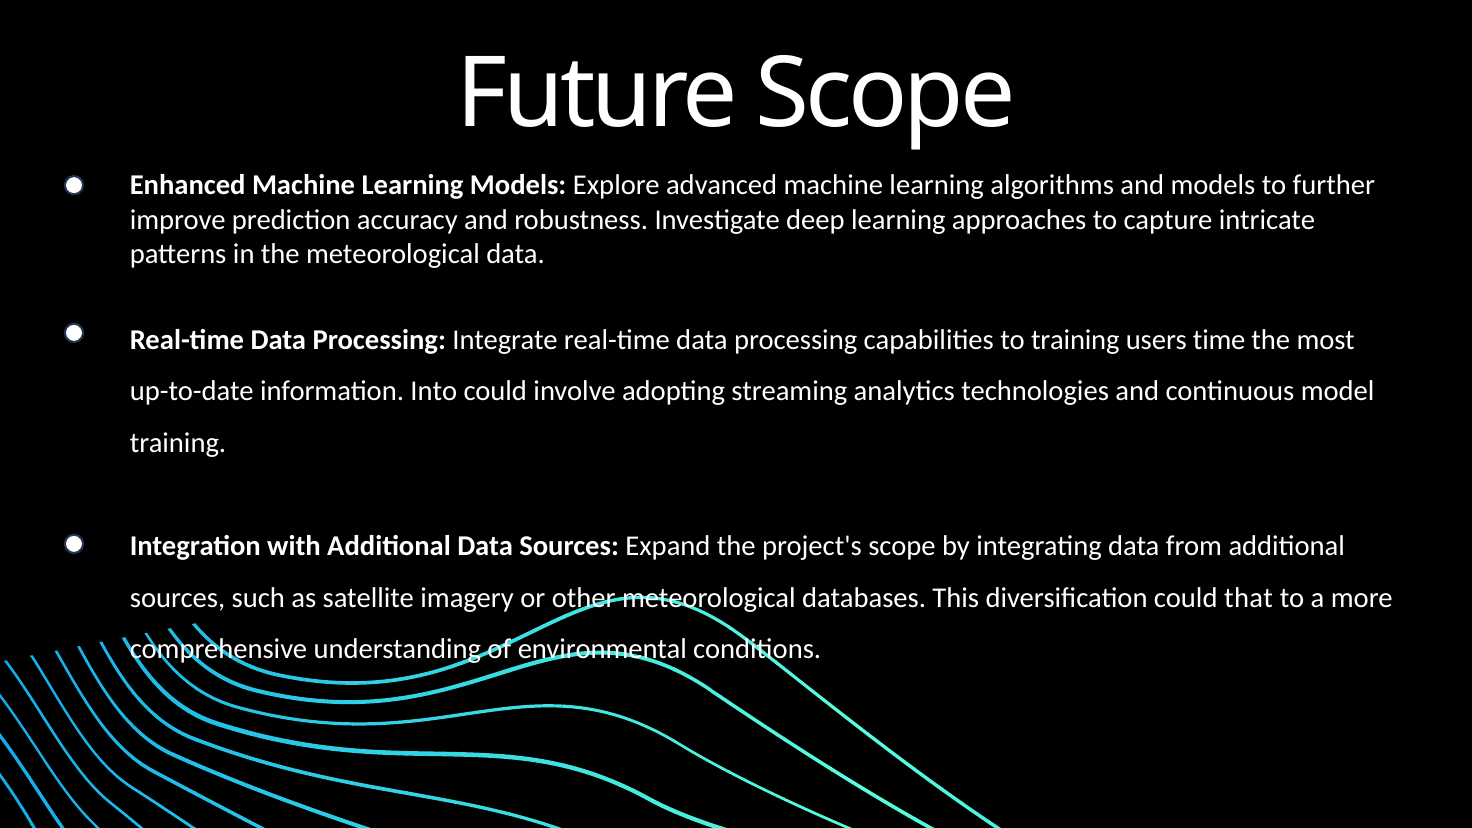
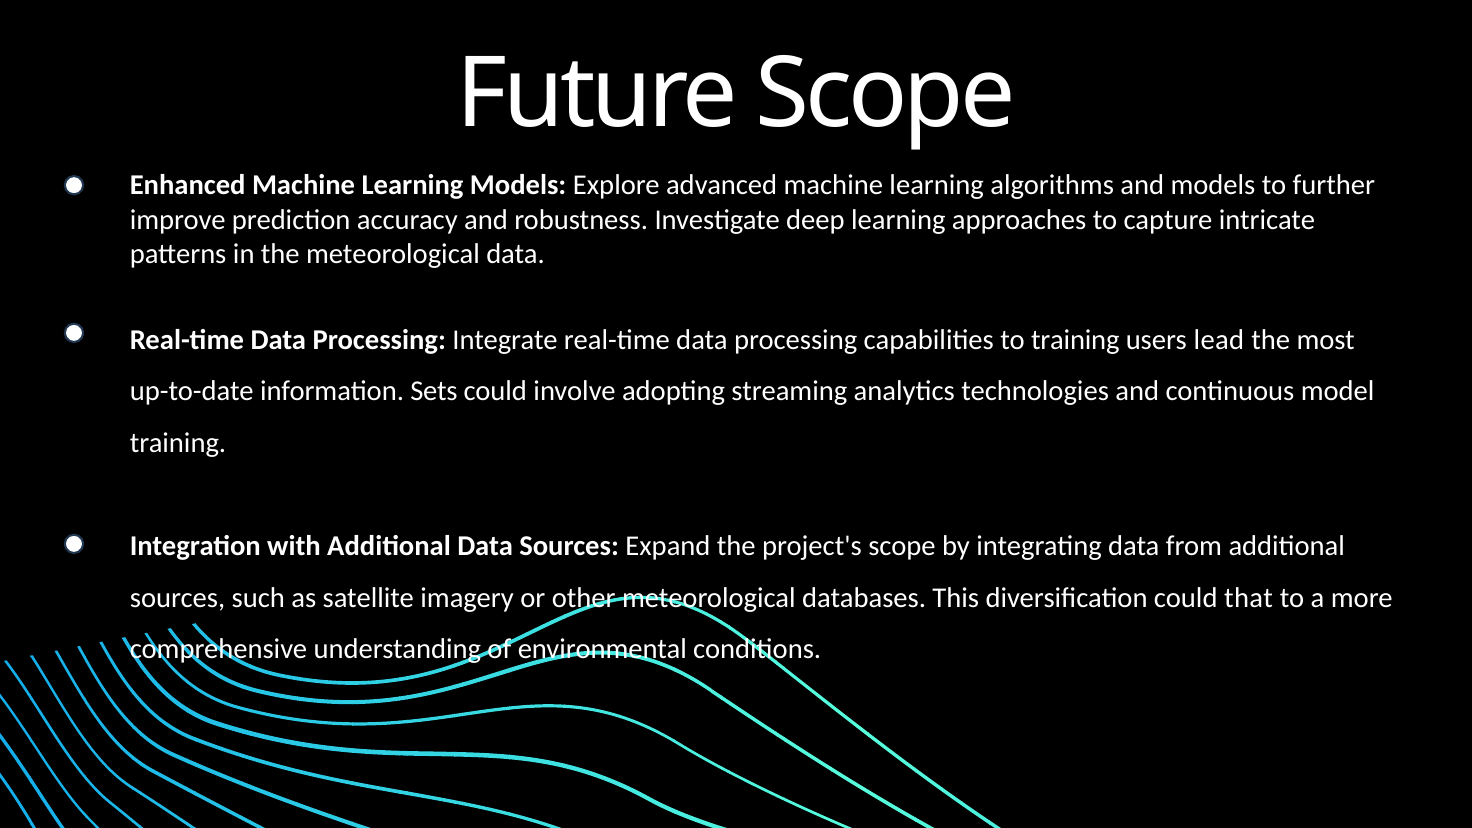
time: time -> lead (1219, 340)
Into: Into -> Sets (434, 392)
